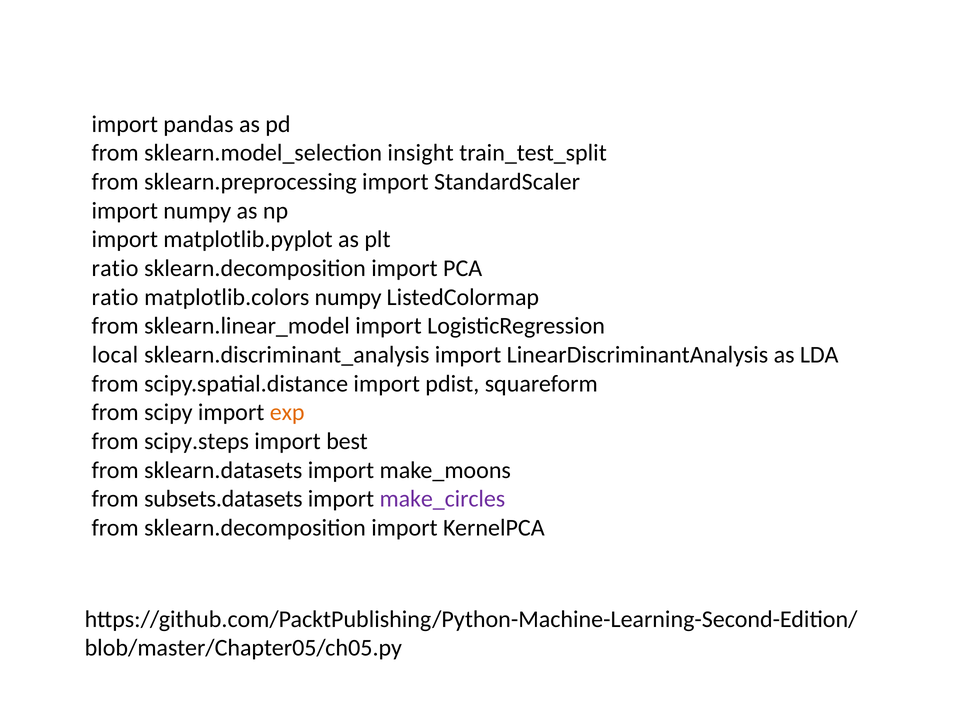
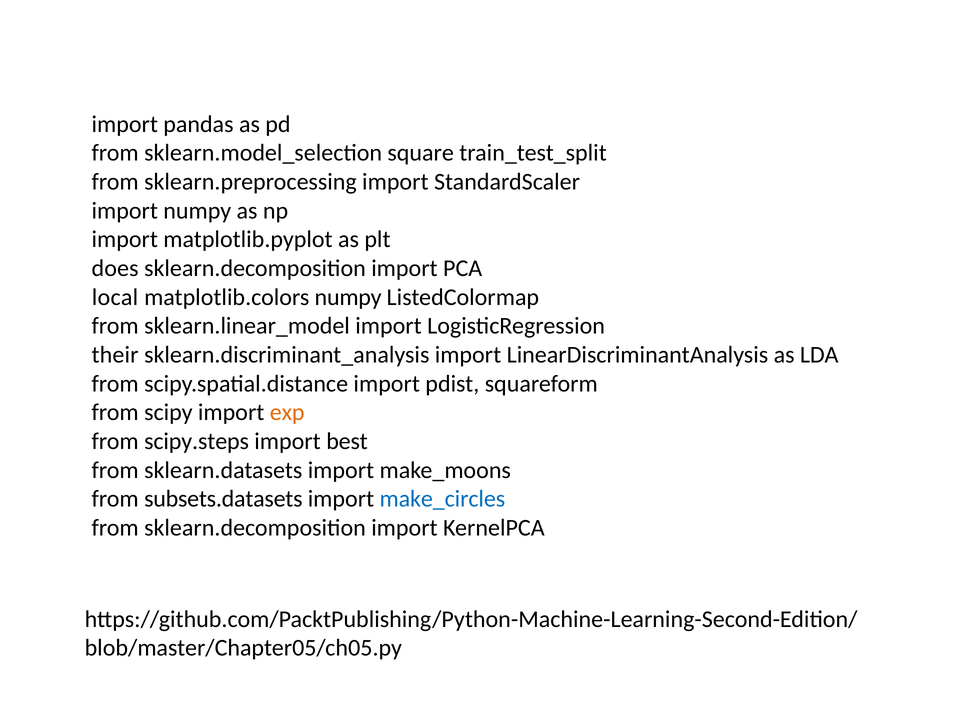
insight: insight -> square (421, 153)
ratio: ratio -> does (115, 268)
ratio: ratio -> local (115, 297)
local: local -> their (115, 355)
make_circles colour: purple -> blue (442, 499)
